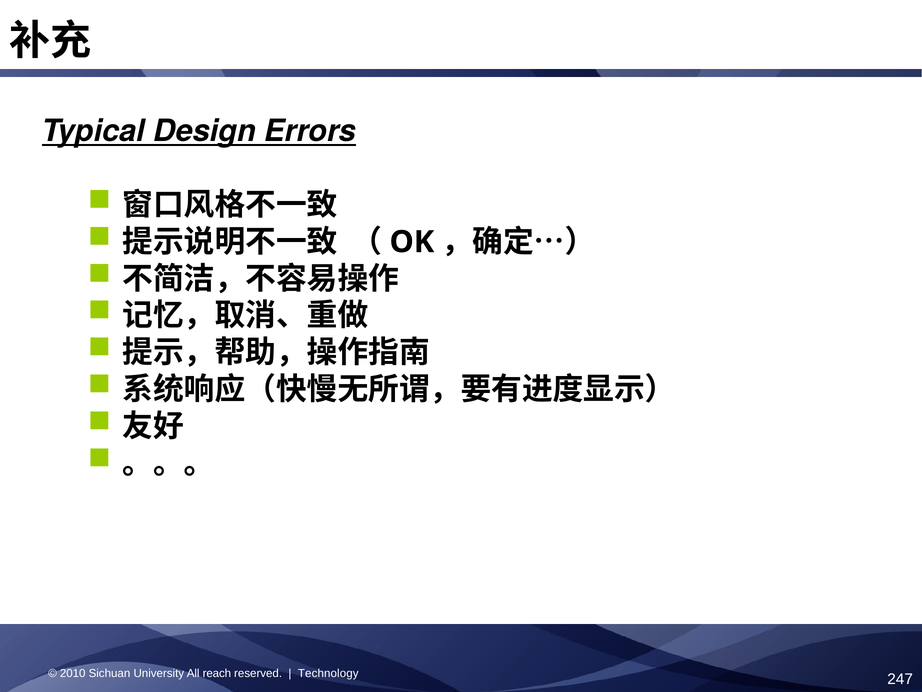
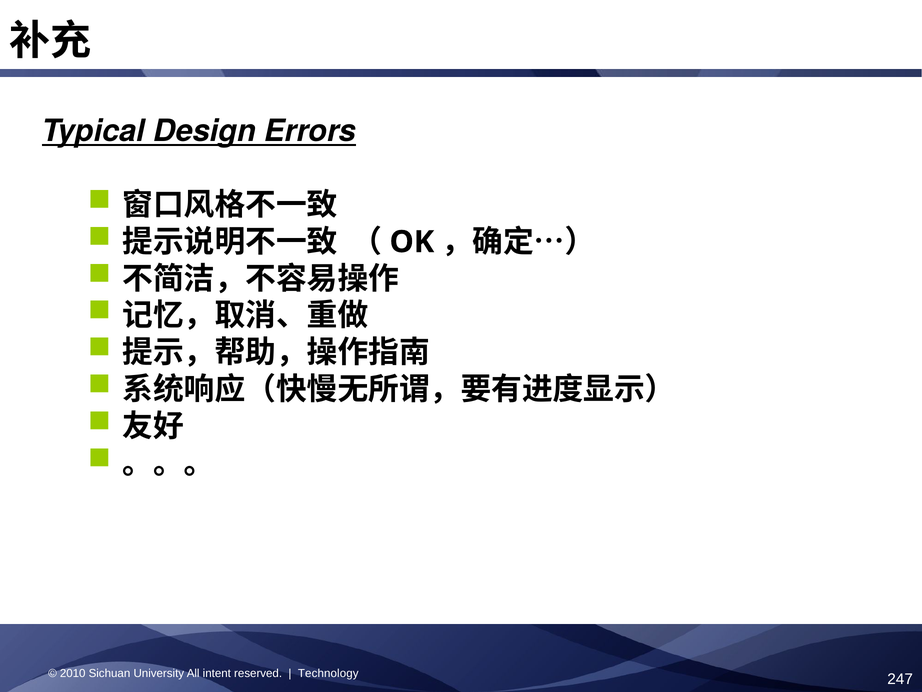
reach: reach -> intent (217, 673)
